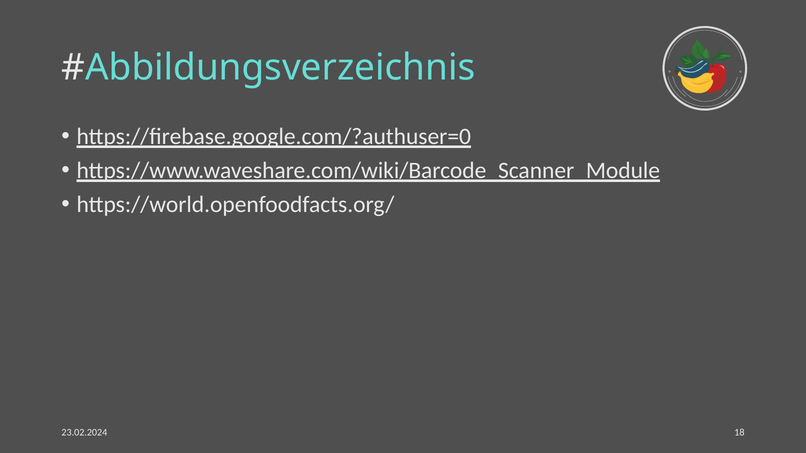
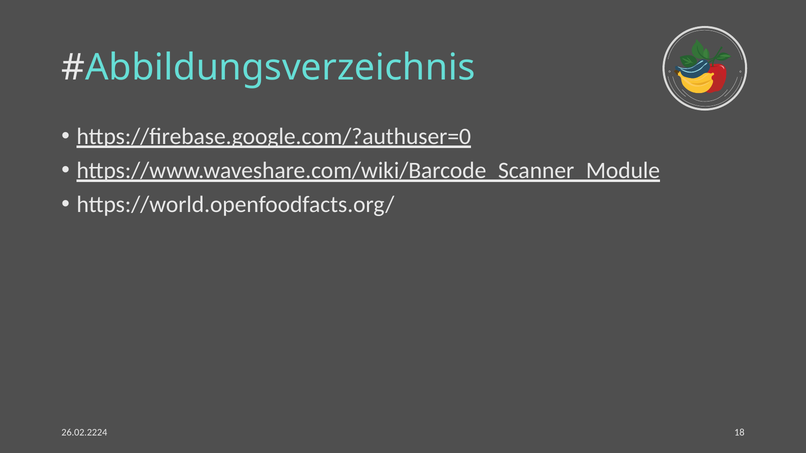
23.02.2024: 23.02.2024 -> 26.02.2224 (84, 433)
